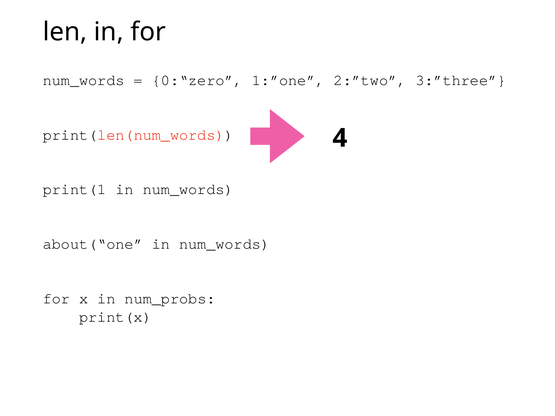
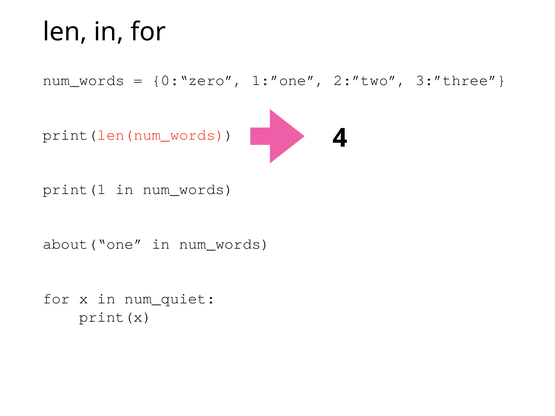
num_probs: num_probs -> num_quiet (170, 299)
